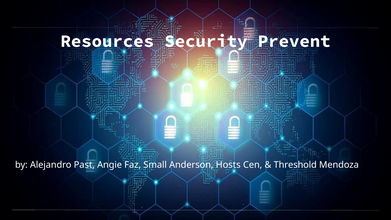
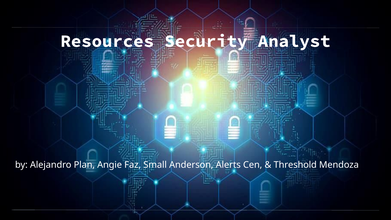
Prevent: Prevent -> Analyst (294, 41)
Past: Past -> Plan (84, 165)
Hosts: Hosts -> Alerts (228, 165)
